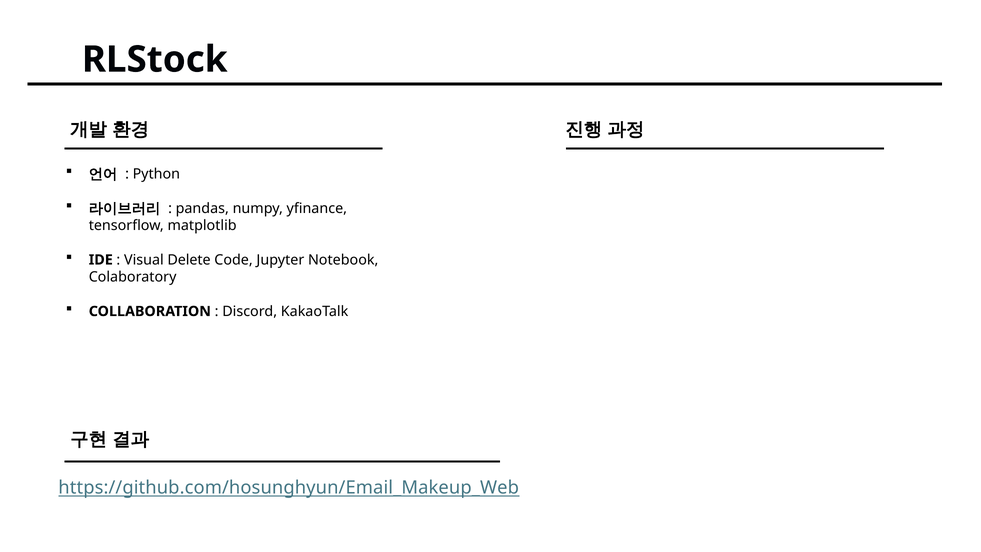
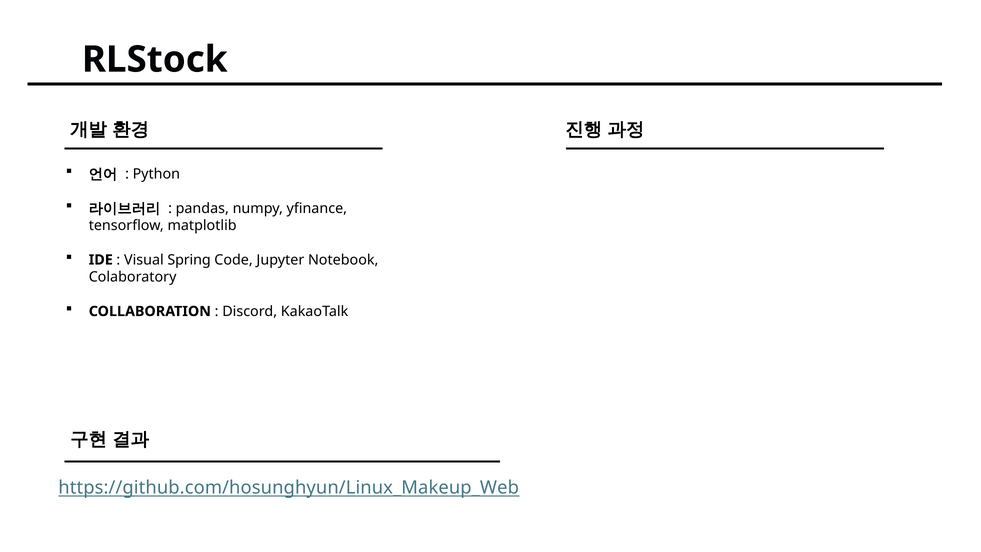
Delete: Delete -> Spring (189, 260)
https://github.com/hosunghyun/Email_Makeup_Web: https://github.com/hosunghyun/Email_Makeup_Web -> https://github.com/hosunghyun/Linux_Makeup_Web (289, 487)
